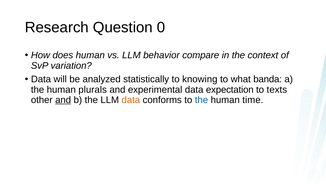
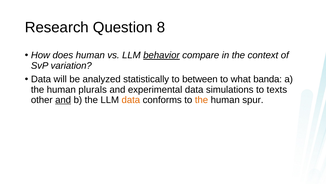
0: 0 -> 8 (161, 27)
behavior underline: none -> present (161, 55)
knowing: knowing -> between (200, 79)
expectation: expectation -> simulations (230, 89)
the colour: blue -> orange (202, 100)
time: time -> spur (253, 100)
